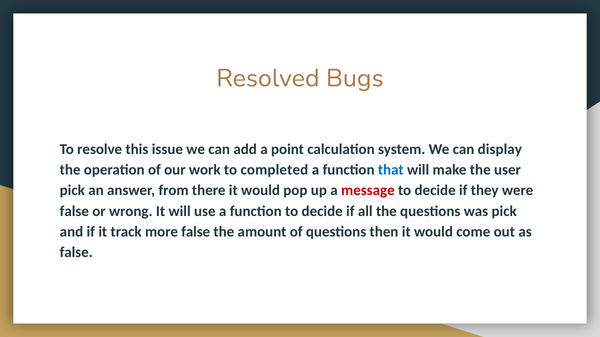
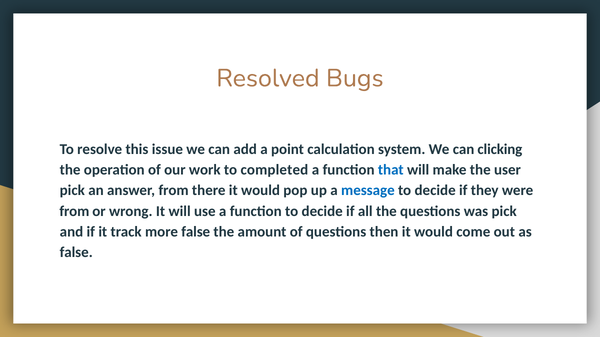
display: display -> clicking (500, 149)
message colour: red -> blue (368, 191)
false: false -> from (74, 211)
